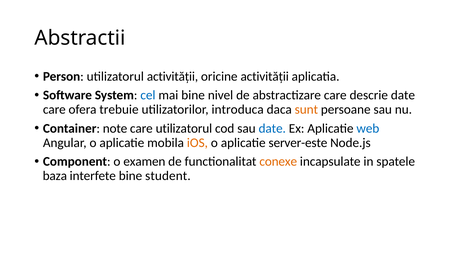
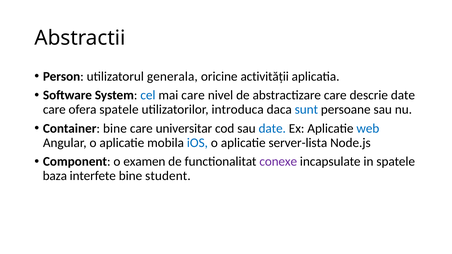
utilizatorul activității: activității -> generala (172, 76)
mai bine: bine -> care (193, 95)
ofera trebuie: trebuie -> spatele (119, 110)
sunt colour: orange -> blue (306, 110)
Container note: note -> bine (115, 129)
care utilizatorul: utilizatorul -> universitar (184, 129)
iOS colour: orange -> blue (197, 143)
server-este: server-este -> server-lista (298, 143)
conexe colour: orange -> purple (278, 162)
